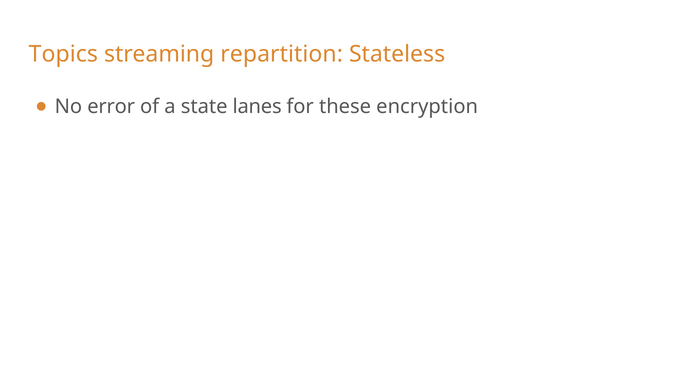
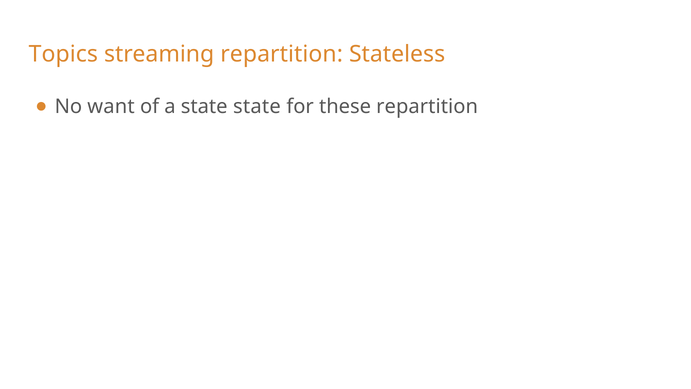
error: error -> want (111, 107)
state lanes: lanes -> state (257, 107)
these encryption: encryption -> repartition (427, 107)
